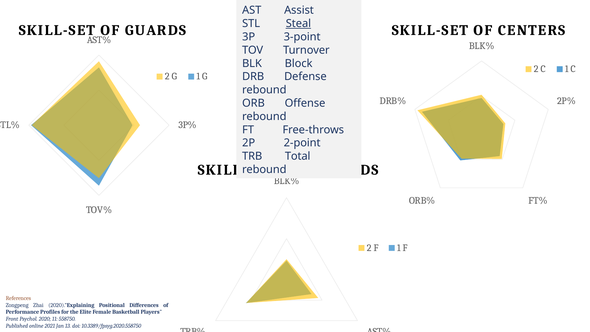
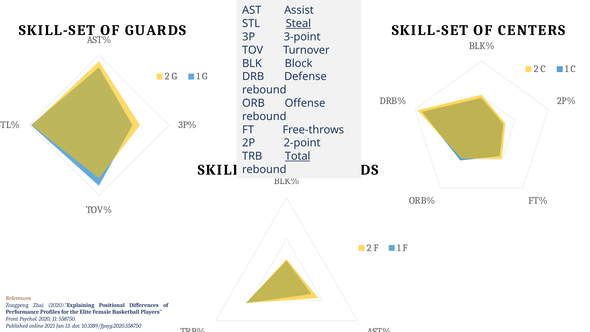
Total underline: none -> present (298, 156)
